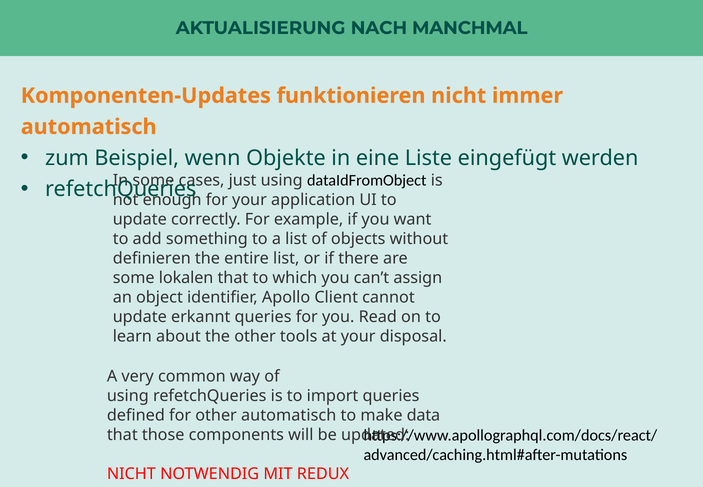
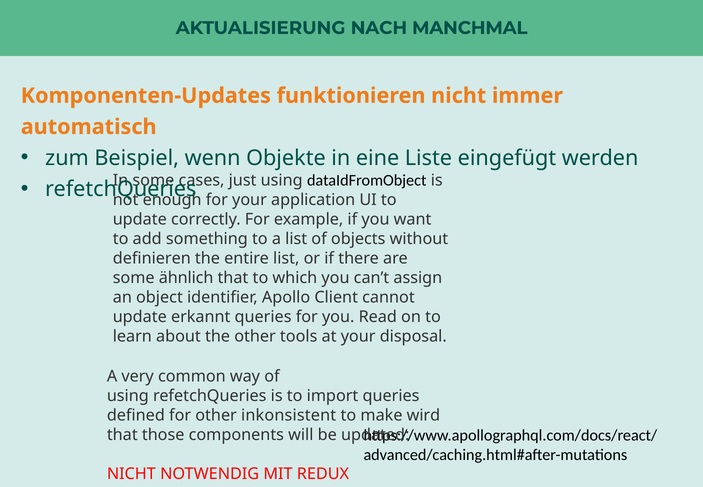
lokalen: lokalen -> ähnlich (186, 278)
other automatisch: automatisch -> inkonsistent (289, 415)
data: data -> wird (423, 415)
